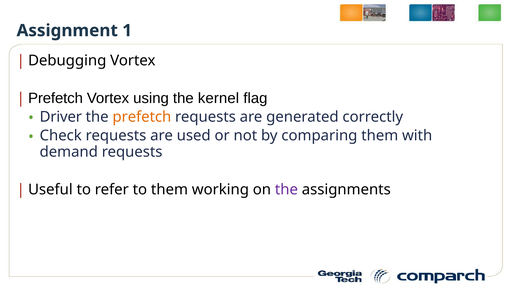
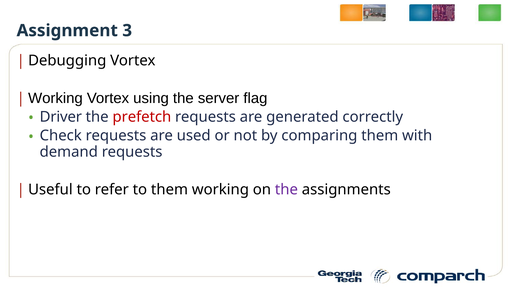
1: 1 -> 3 (127, 31)
Prefetch: Prefetch -> Working (55, 98)
kernel: kernel -> server (219, 98)
prefetch colour: orange -> red (142, 117)
